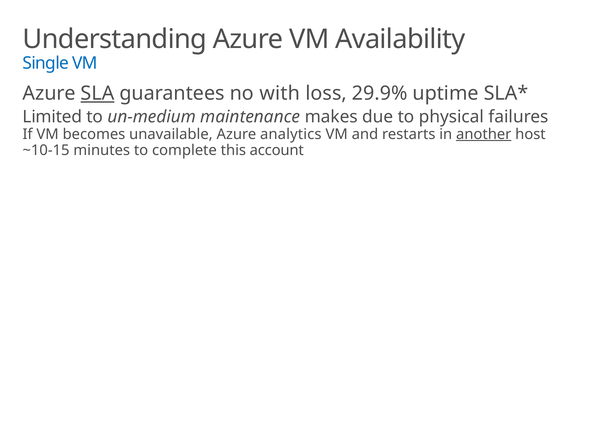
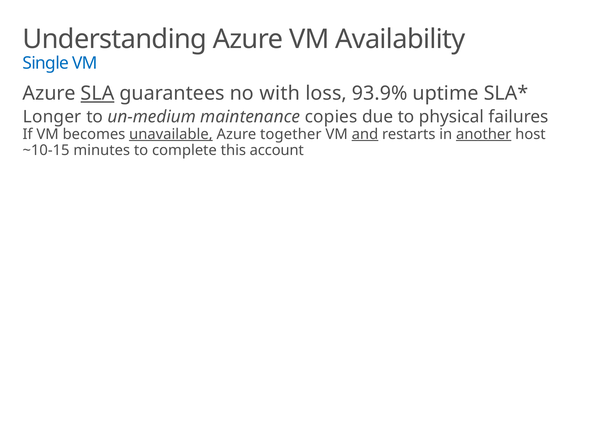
29.9%: 29.9% -> 93.9% (380, 93)
Limited: Limited -> Longer (52, 117)
makes: makes -> copies (331, 117)
unavailable underline: none -> present (171, 134)
analytics: analytics -> together (291, 134)
and underline: none -> present (365, 134)
